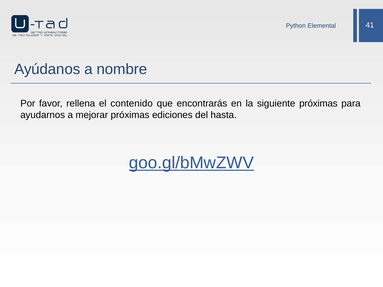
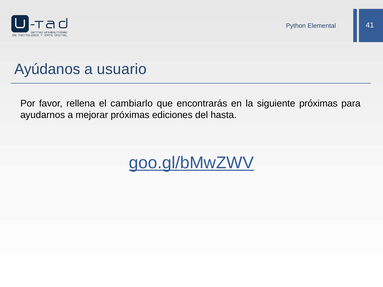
nombre: nombre -> usuario (122, 69)
contenido: contenido -> cambiarlo (132, 104)
